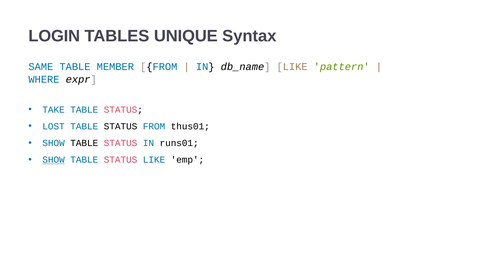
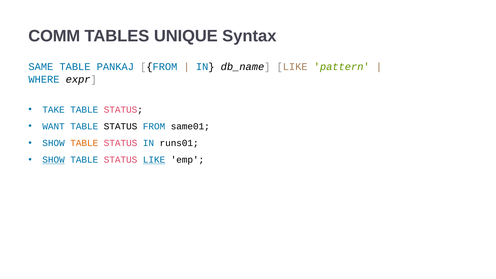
LOGIN: LOGIN -> COMM (54, 36)
MEMBER: MEMBER -> PANKAJ (115, 67)
LOST: LOST -> WANT (54, 126)
thus01: thus01 -> same01 (190, 126)
TABLE colour: black -> orange (84, 143)
LIKE underline: none -> present (154, 160)
